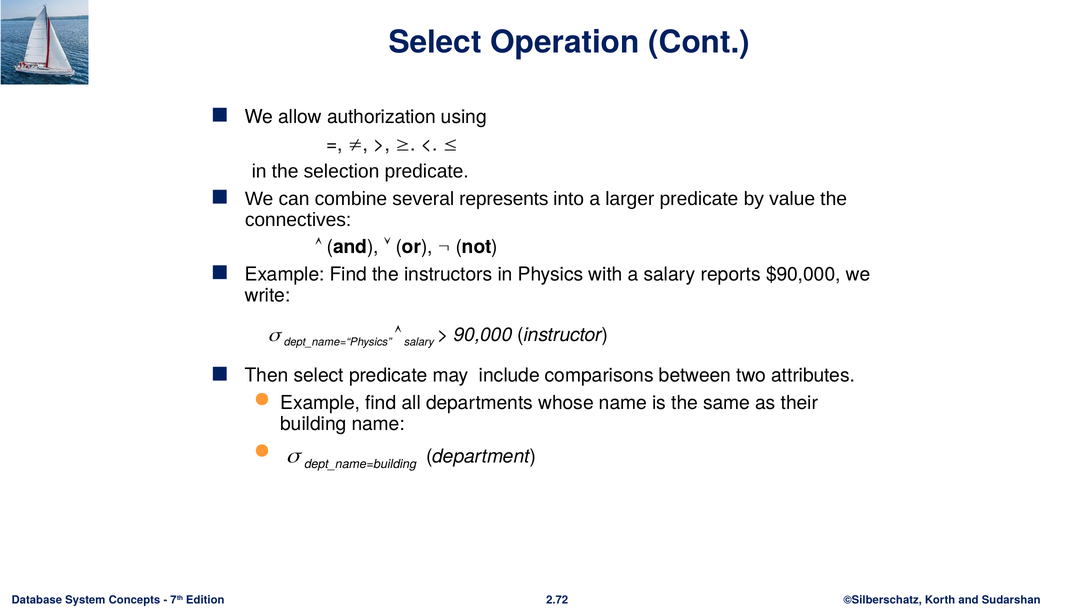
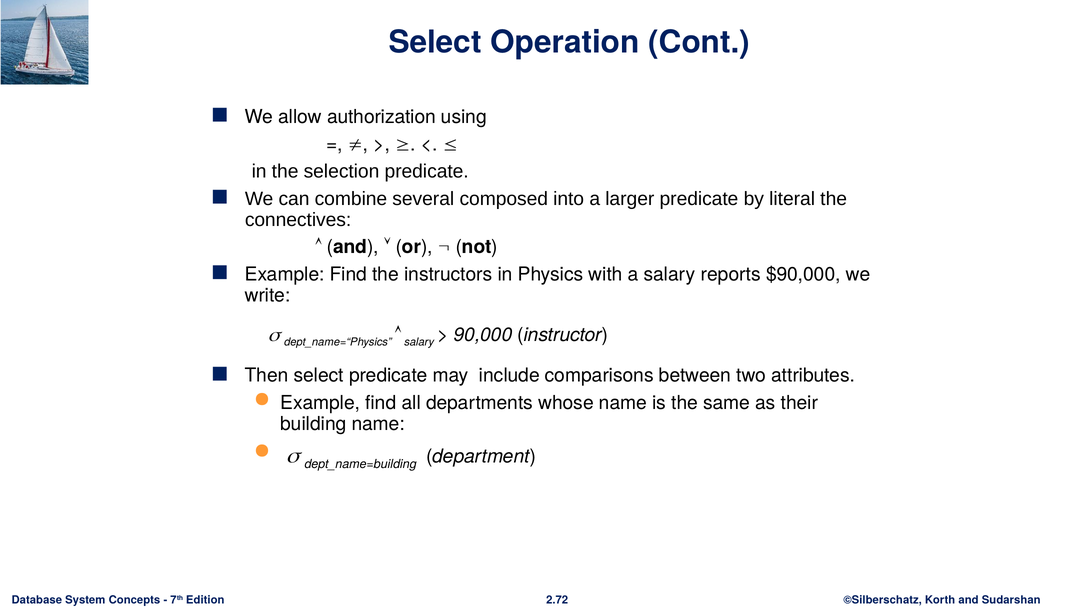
represents: represents -> composed (504, 199)
value: value -> literal (792, 199)
